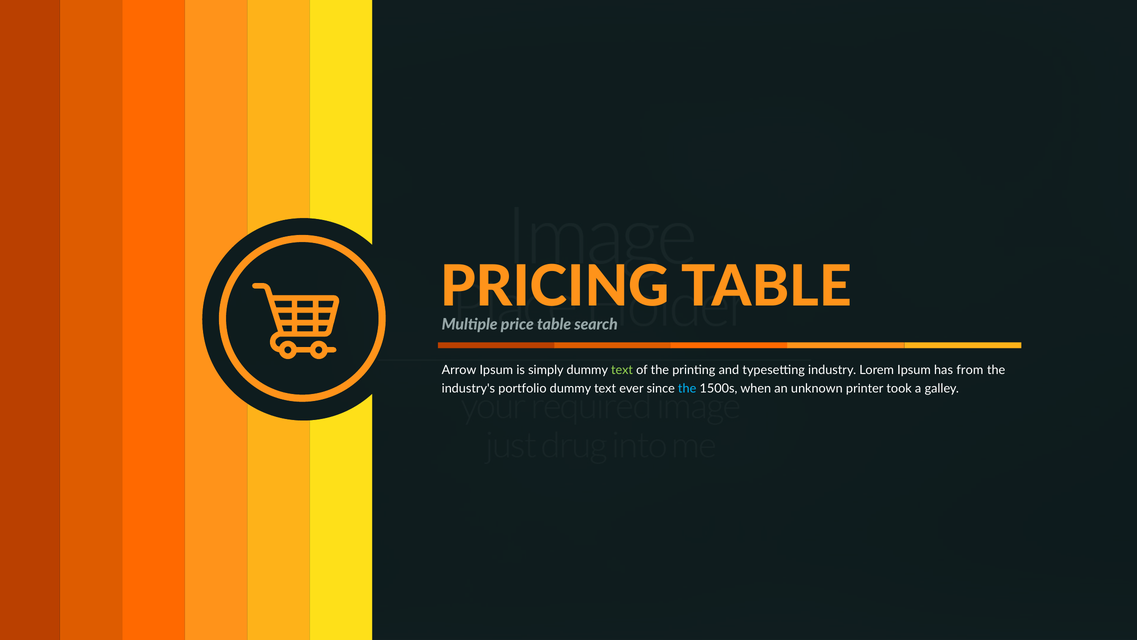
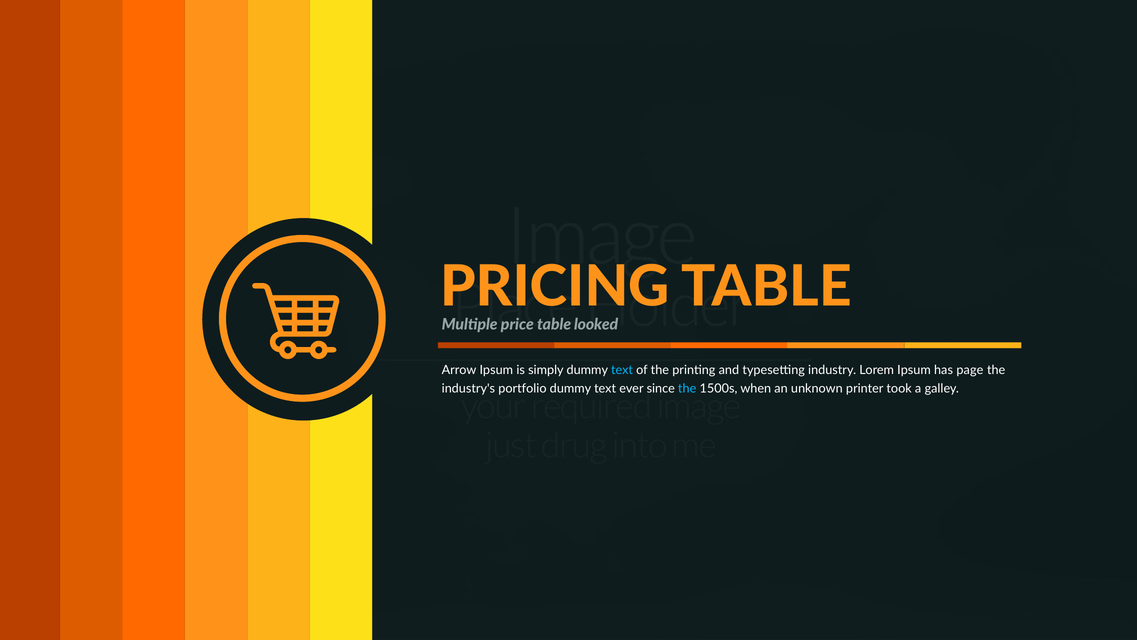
search: search -> looked (596, 325)
text colour: light green -> light blue (622, 370)
from: from -> page (970, 370)
